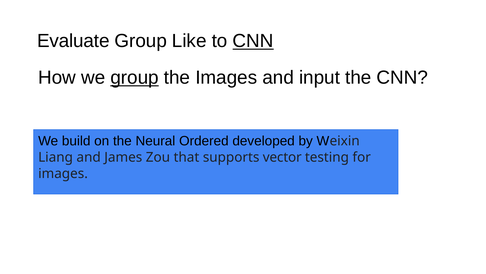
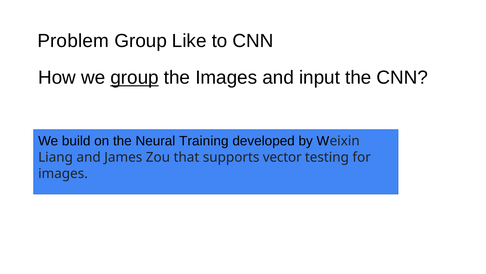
Evaluate: Evaluate -> Problem (73, 41)
CNN underline: present -> none (253, 41)
Ordered: Ordered -> Training (204, 141)
